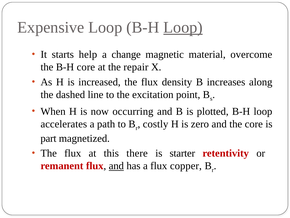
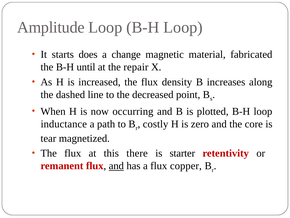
Expensive: Expensive -> Amplitude (51, 27)
Loop underline: present -> none (183, 27)
help: help -> does (88, 54)
overcome: overcome -> fabricated (251, 54)
B-H core: core -> until (86, 67)
excitation: excitation -> decreased (153, 95)
accelerates: accelerates -> inductance (64, 124)
part: part -> tear (48, 138)
